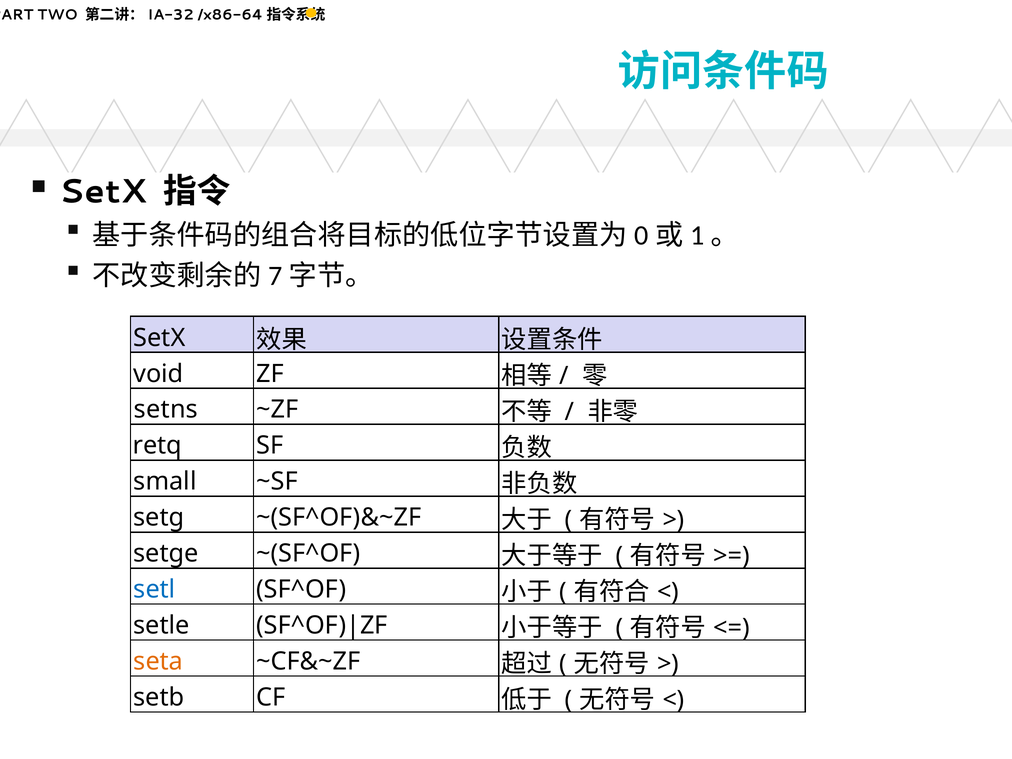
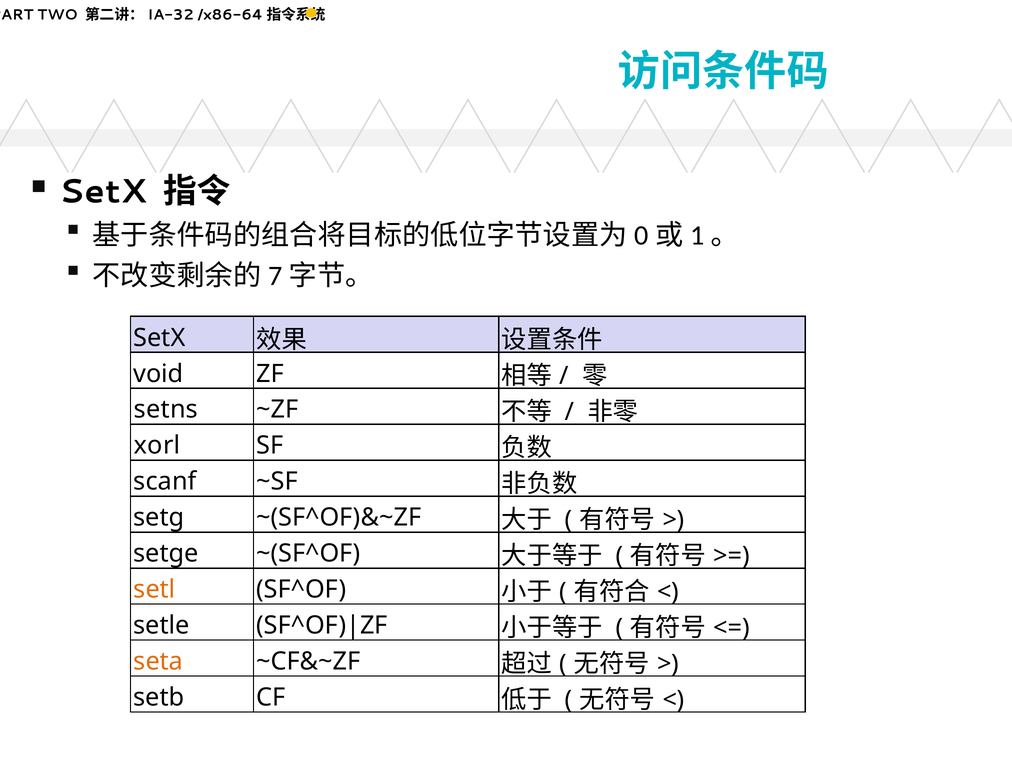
retq: retq -> xorl (157, 446)
small: small -> scanf (165, 482)
setl colour: blue -> orange (154, 590)
